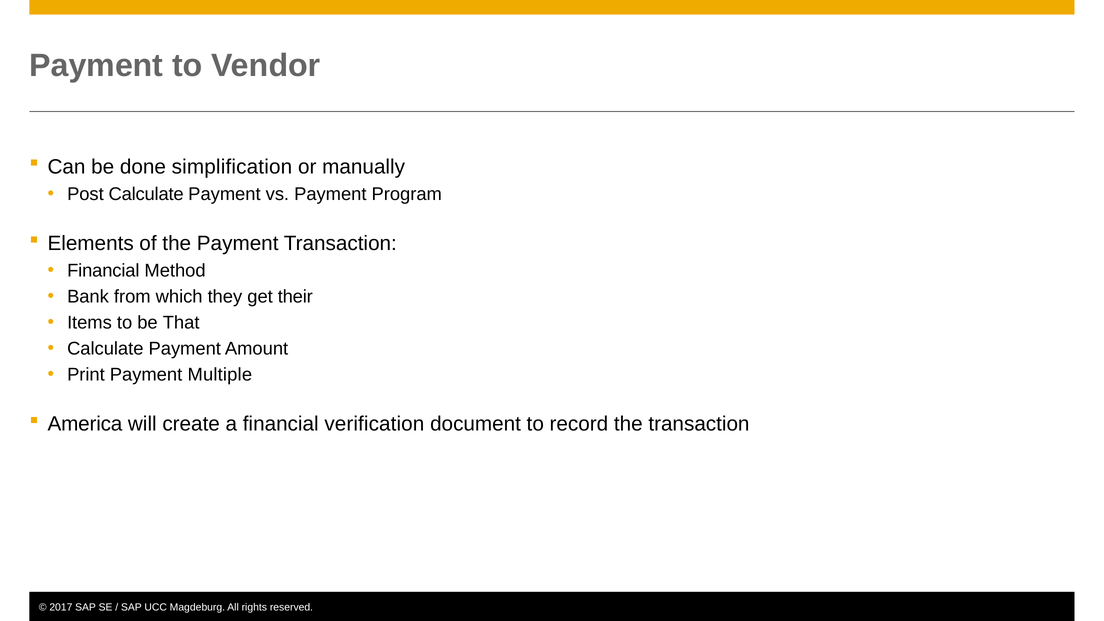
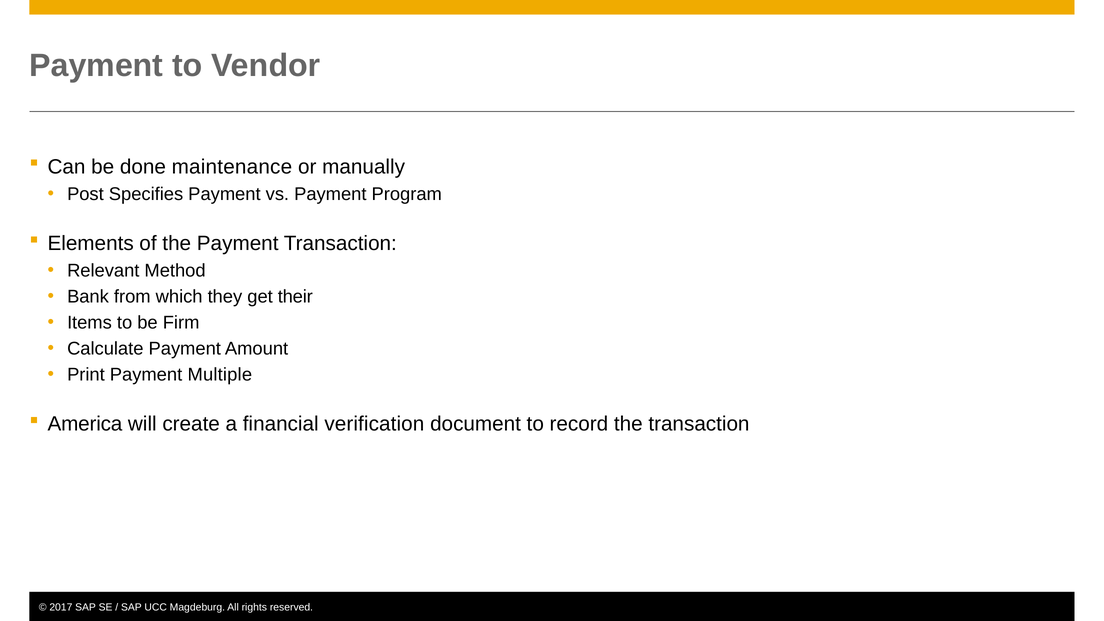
simplification: simplification -> maintenance (232, 167)
Post Calculate: Calculate -> Specifies (146, 194)
Financial: Financial -> Relevant (103, 271)
That: That -> Firm (181, 323)
